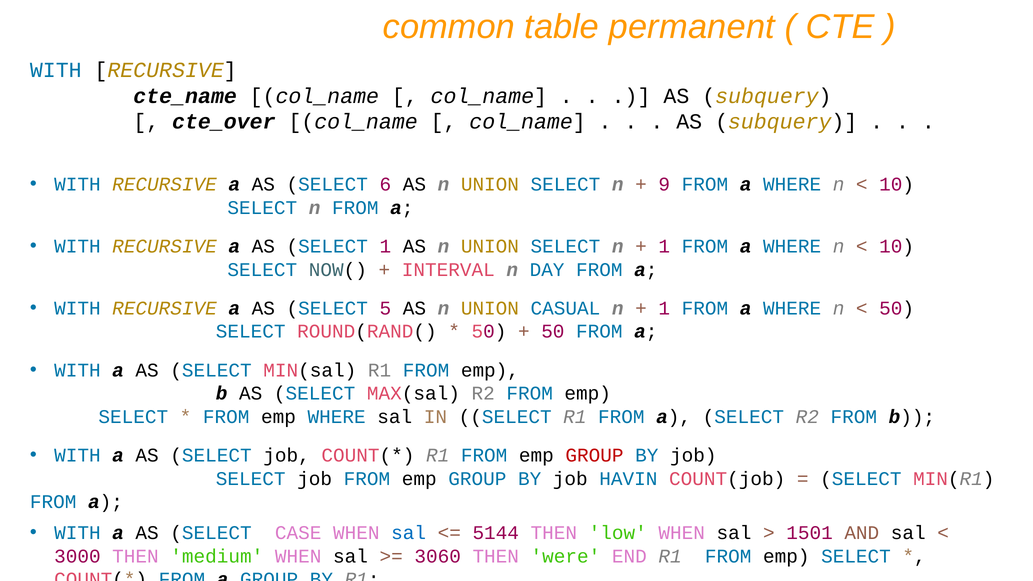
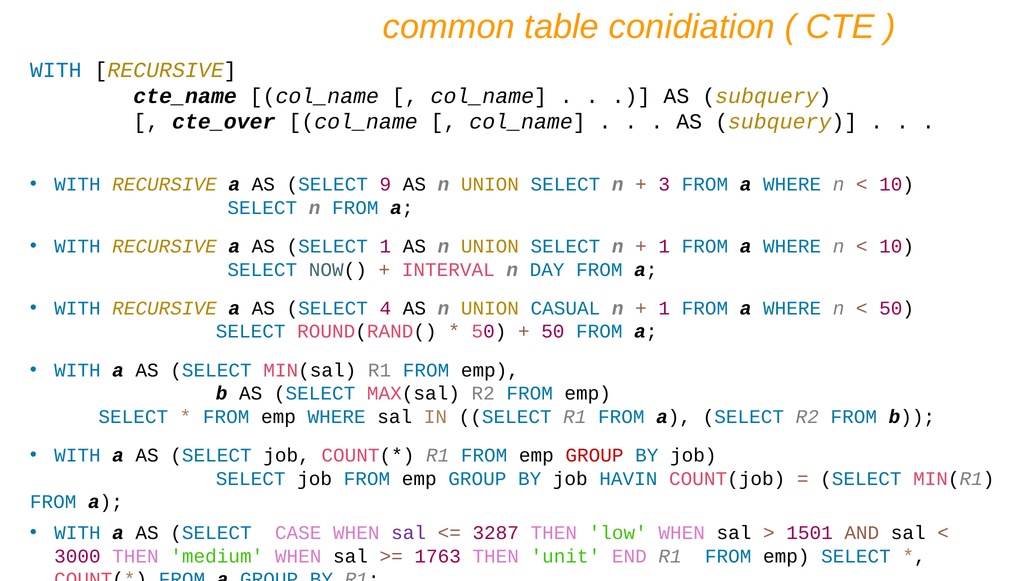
permanent: permanent -> conidiation (692, 27)
6: 6 -> 9 (385, 184)
9: 9 -> 3 (664, 184)
5: 5 -> 4 (385, 308)
sal colour: blue -> purple (409, 533)
5144: 5144 -> 3287 (496, 533)
3060: 3060 -> 1763 (438, 556)
were: were -> unit (565, 556)
